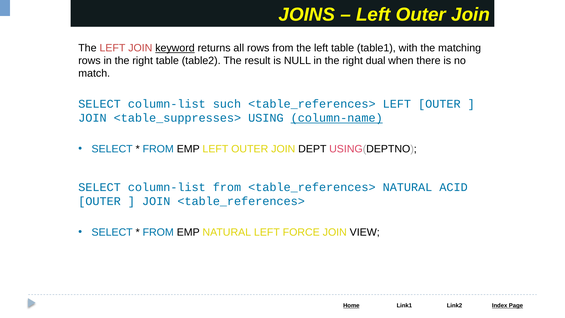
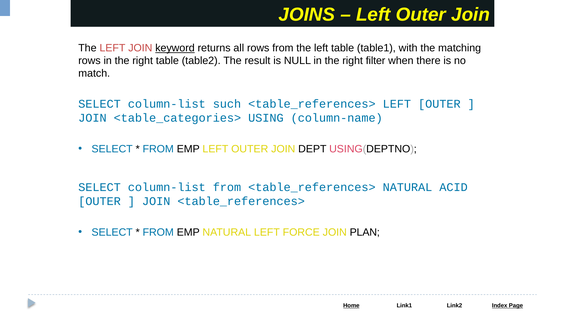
dual: dual -> filter (376, 61)
<table_suppresses>: <table_suppresses> -> <table_categories> (177, 118)
column-name underline: present -> none (337, 118)
VIEW: VIEW -> PLAN (365, 232)
